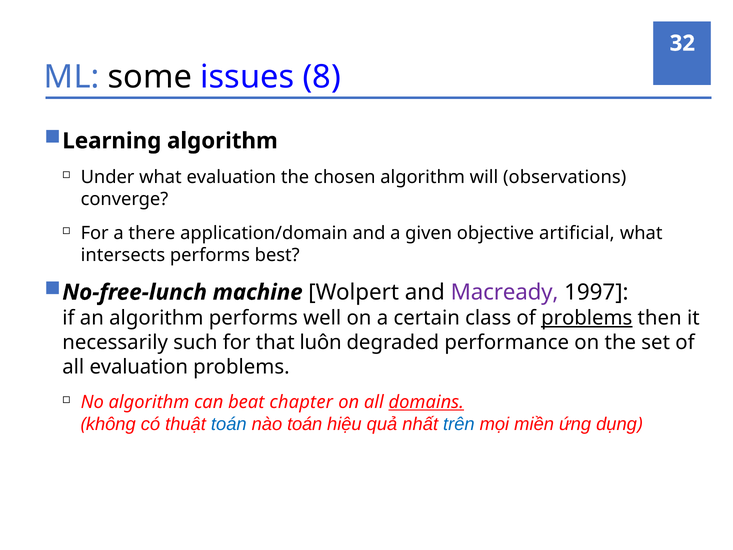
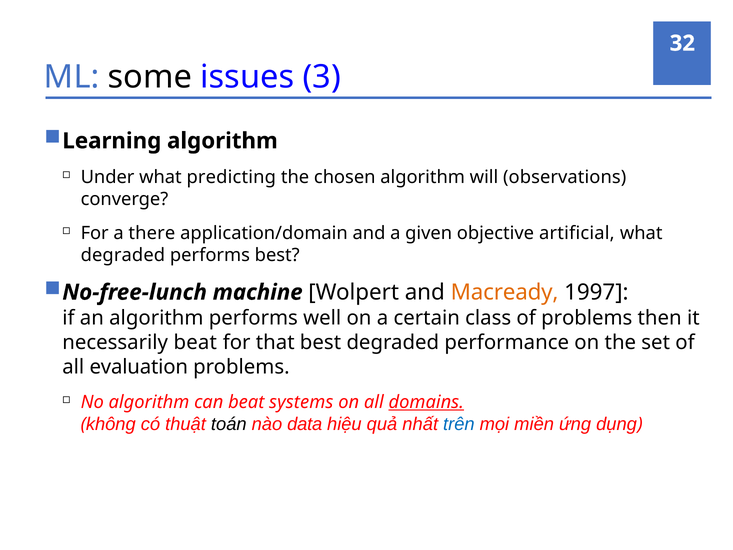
8: 8 -> 3 (322, 77)
what evaluation: evaluation -> predicting (231, 177)
intersects: intersects -> degraded (123, 255)
Macready colour: purple -> orange (505, 292)
problems underline: present -> none (587, 318)
necessarily such: such -> beat (195, 342)
that luôn: luôn -> best (320, 342)
chapter: chapter -> systems (301, 402)
toán colour: blue -> black (229, 424)
nào toán: toán -> data (305, 424)
